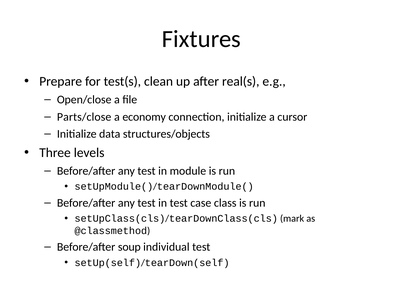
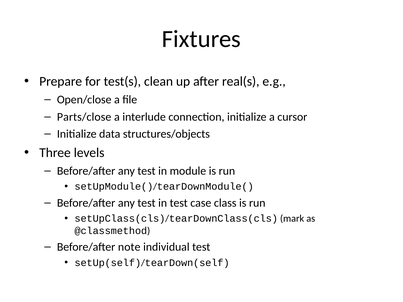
economy: economy -> interlude (144, 117)
soup: soup -> note (129, 247)
